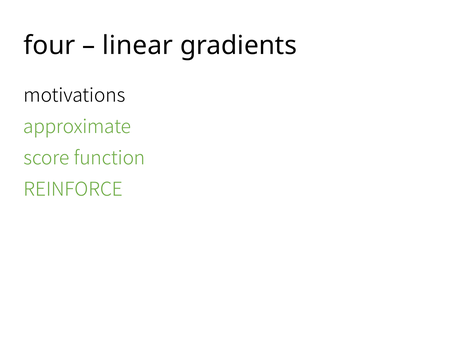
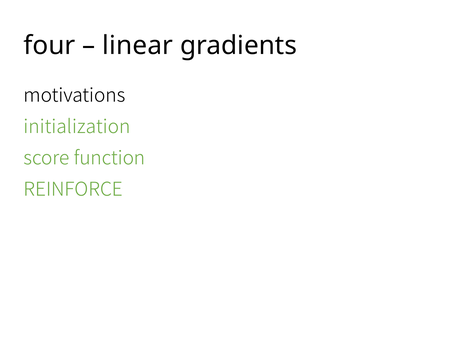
approximate: approximate -> initialization (77, 127)
